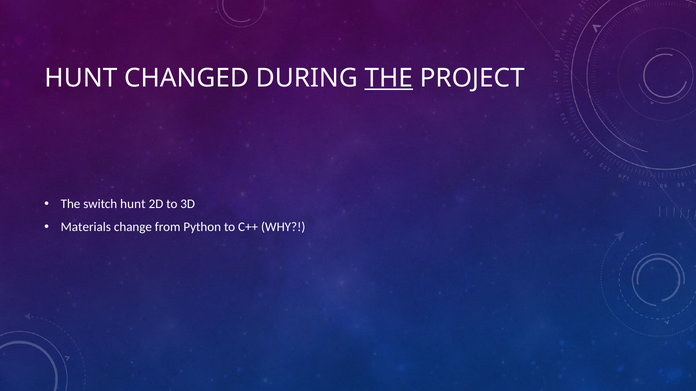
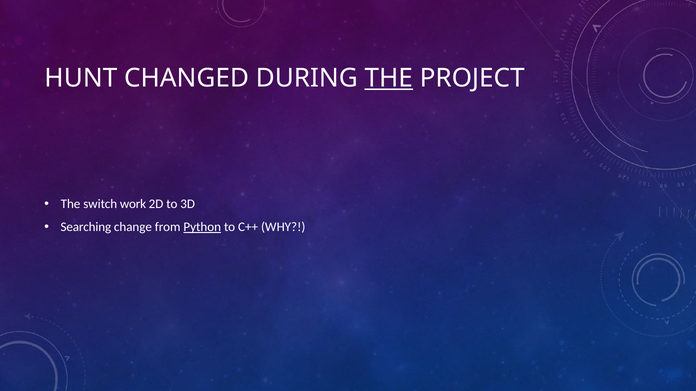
switch hunt: hunt -> work (133, 204)
Materials: Materials -> Searching (86, 227)
Python underline: none -> present (202, 227)
